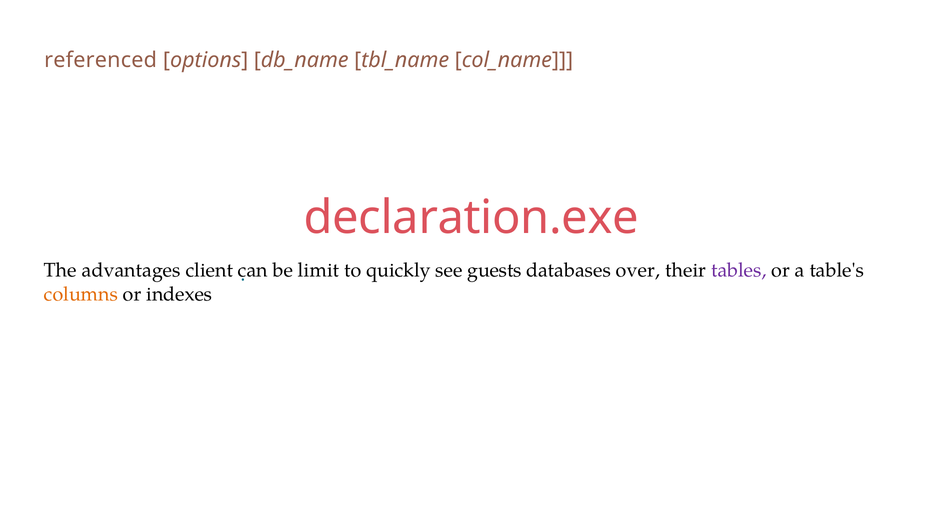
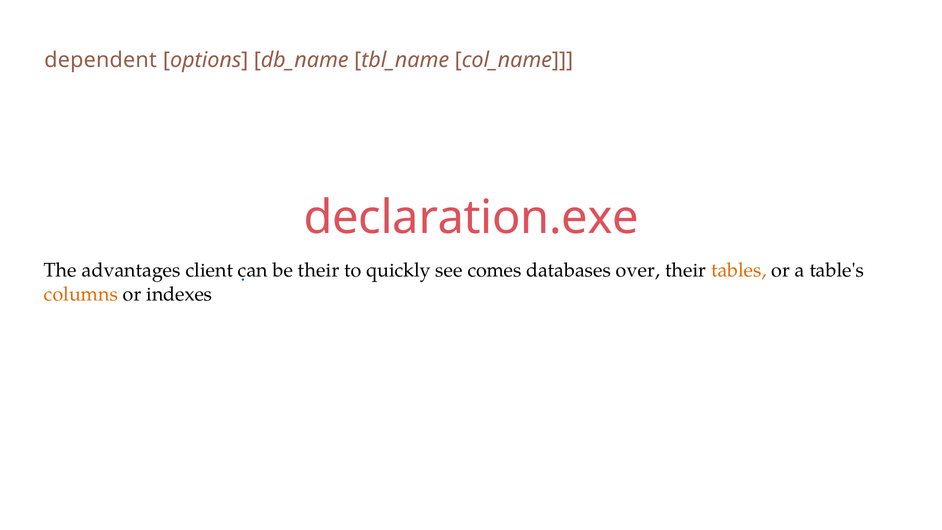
referenced: referenced -> dependent (101, 60)
be limit: limit -> their (319, 270)
guests: guests -> comes (494, 270)
tables colour: purple -> orange (739, 270)
